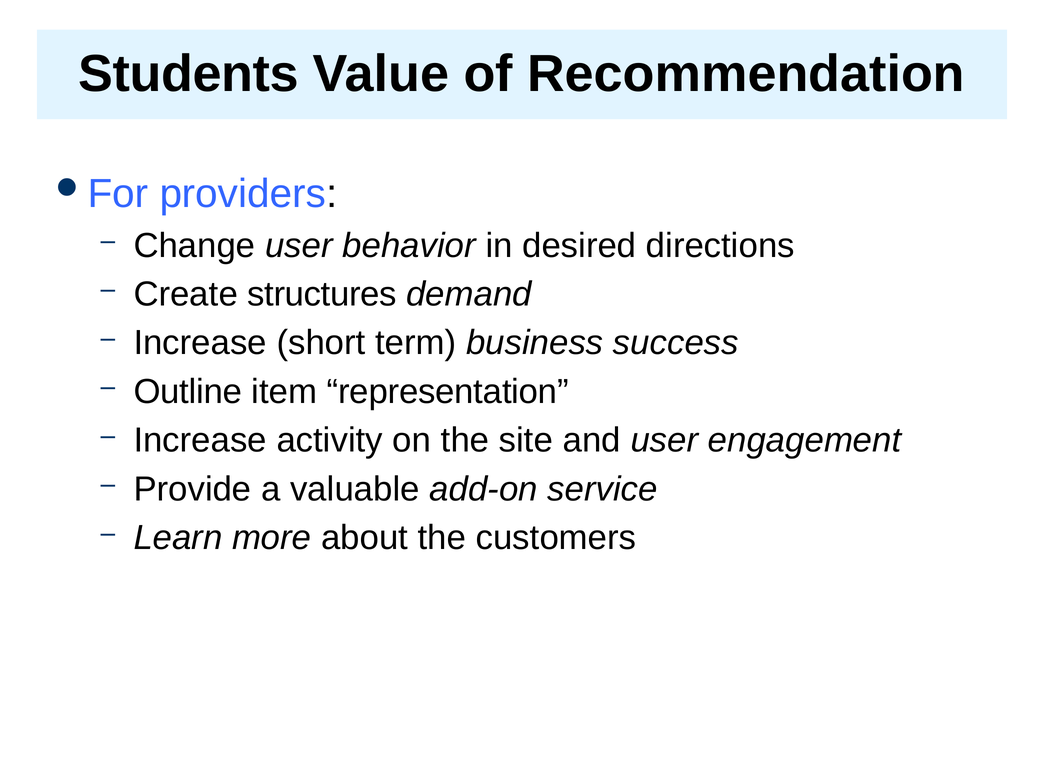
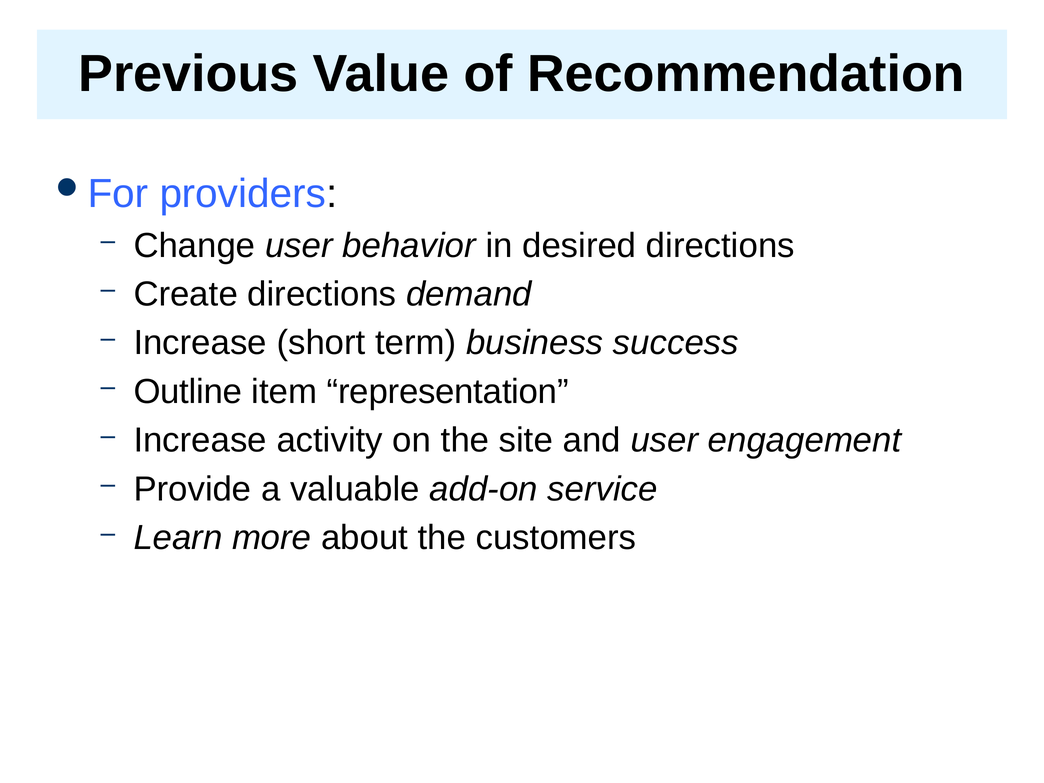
Students: Students -> Previous (188, 74)
Create structures: structures -> directions (322, 294)
